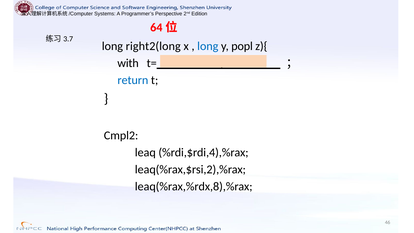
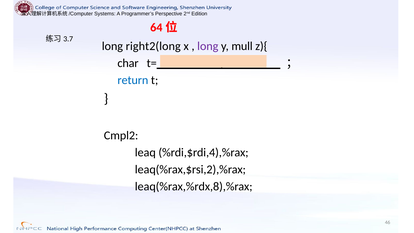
long colour: blue -> purple (208, 46)
popl: popl -> mull (242, 46)
with: with -> char (128, 63)
